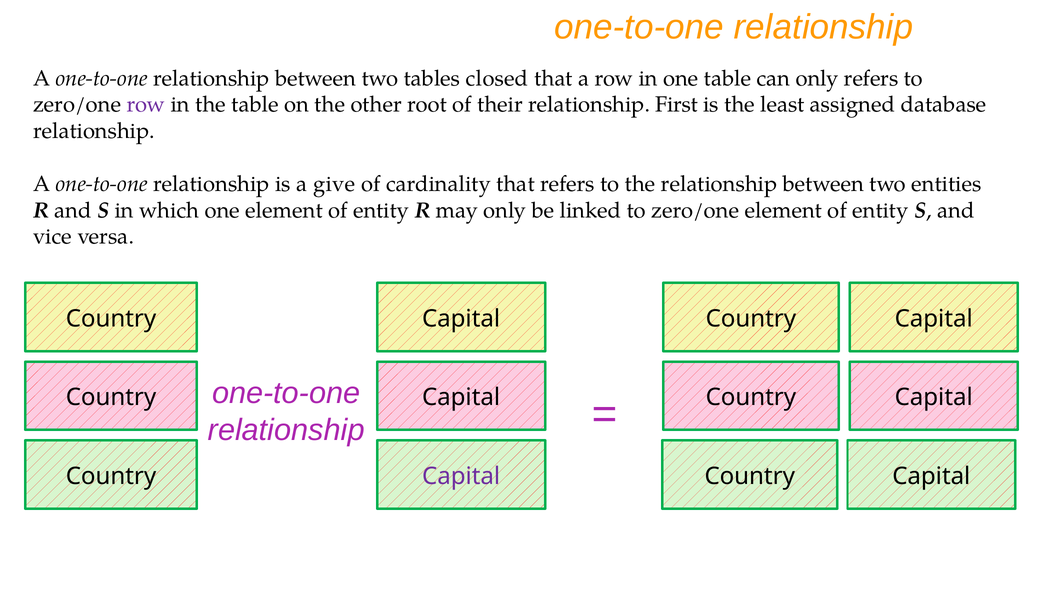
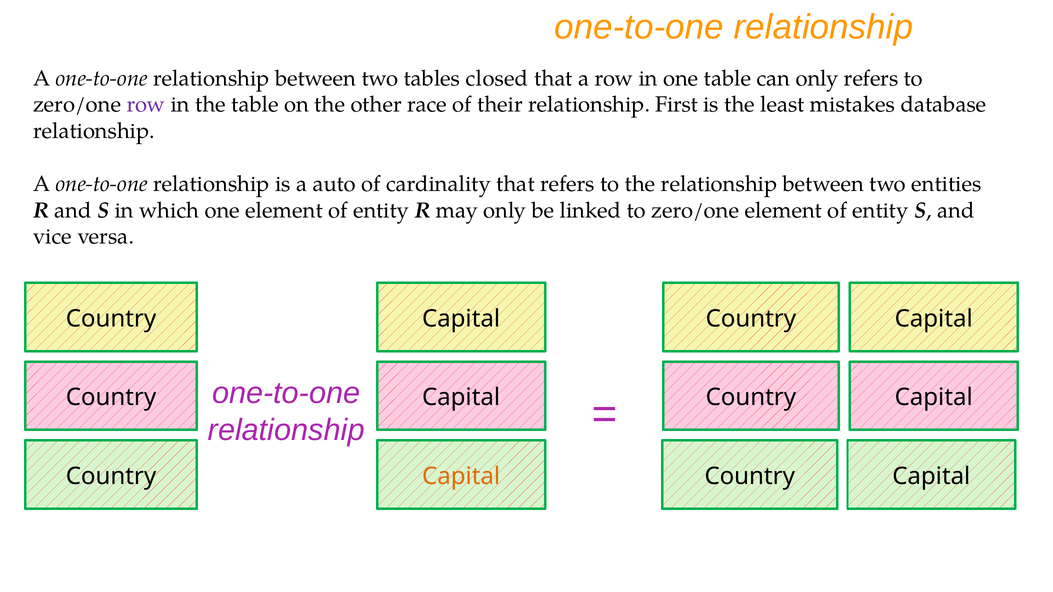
root: root -> race (427, 105)
assigned: assigned -> mistakes (853, 105)
give: give -> auto (334, 184)
Capital colour: purple -> orange (461, 476)
